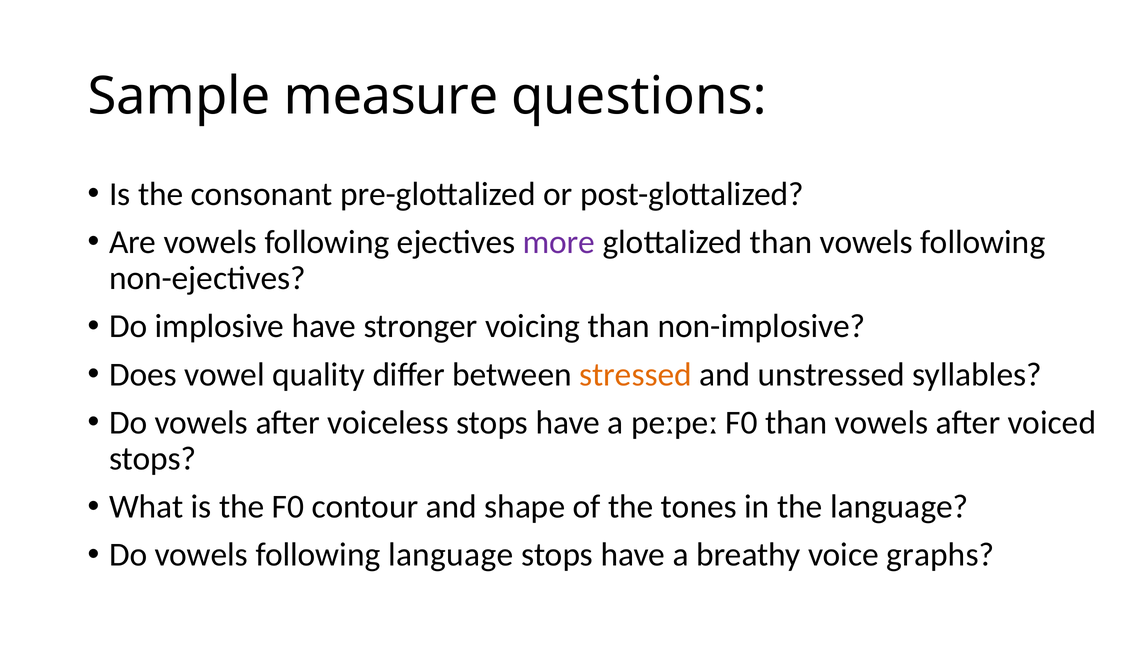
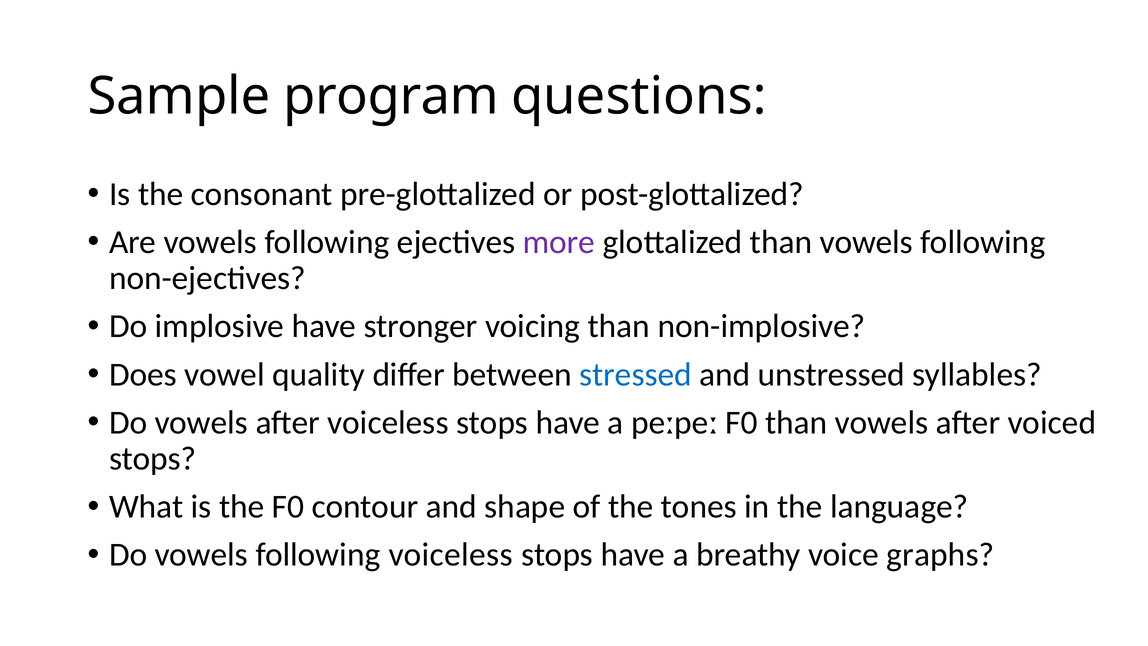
measure: measure -> program (391, 96)
stressed colour: orange -> blue (635, 374)
following language: language -> voiceless (451, 555)
